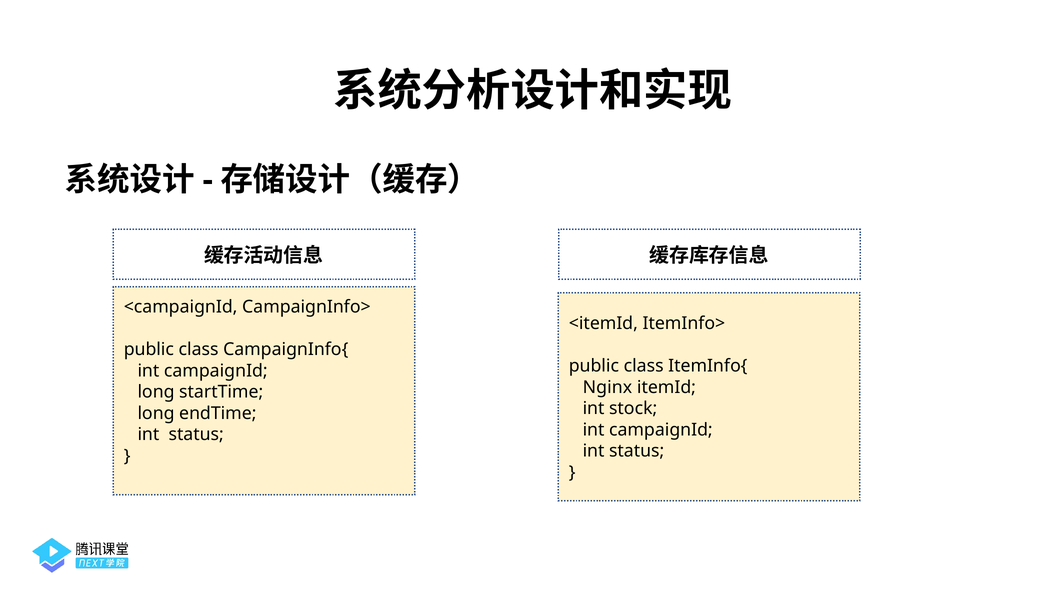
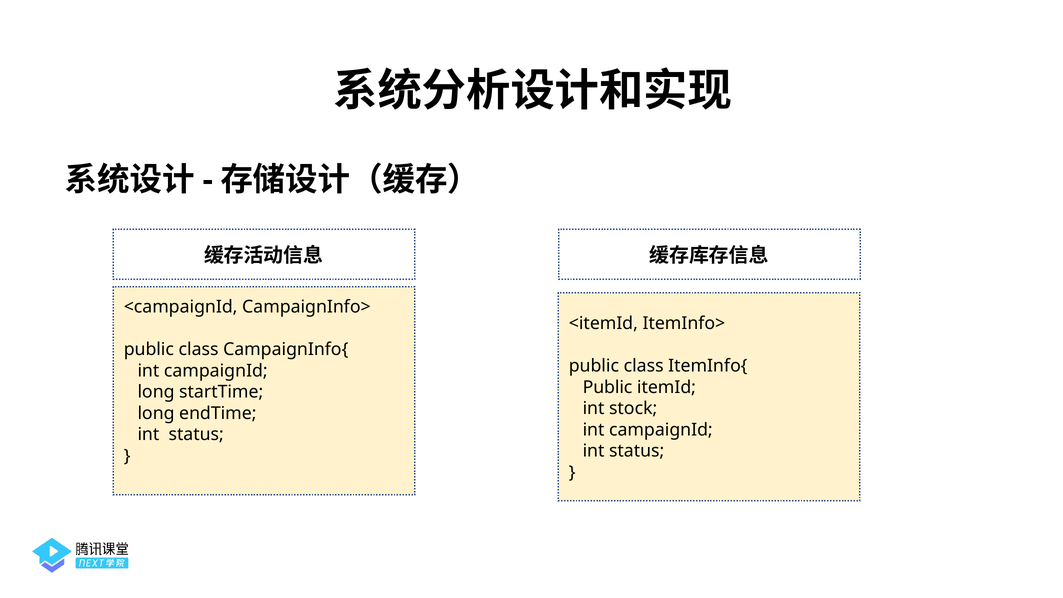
Nginx: Nginx -> Public (607, 387)
